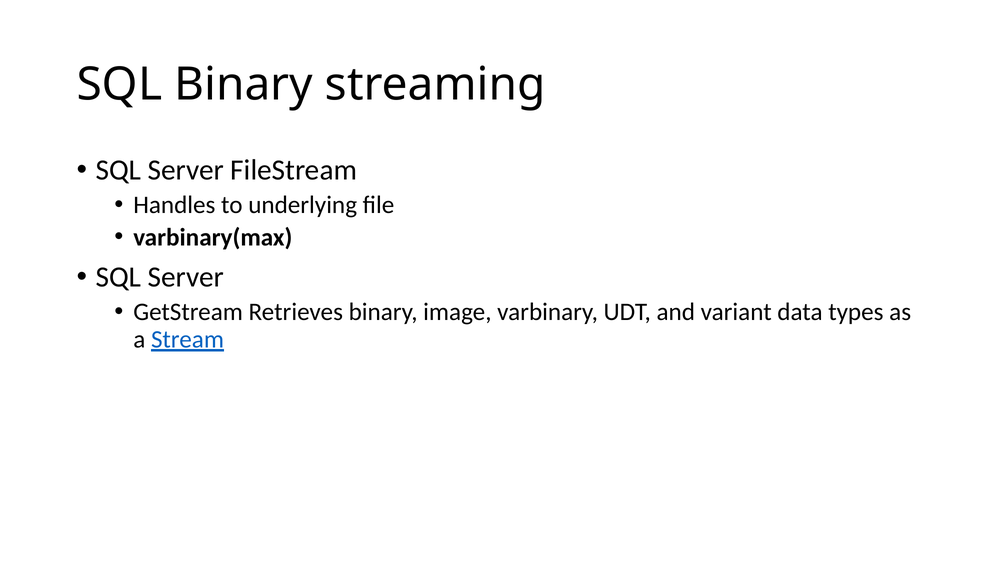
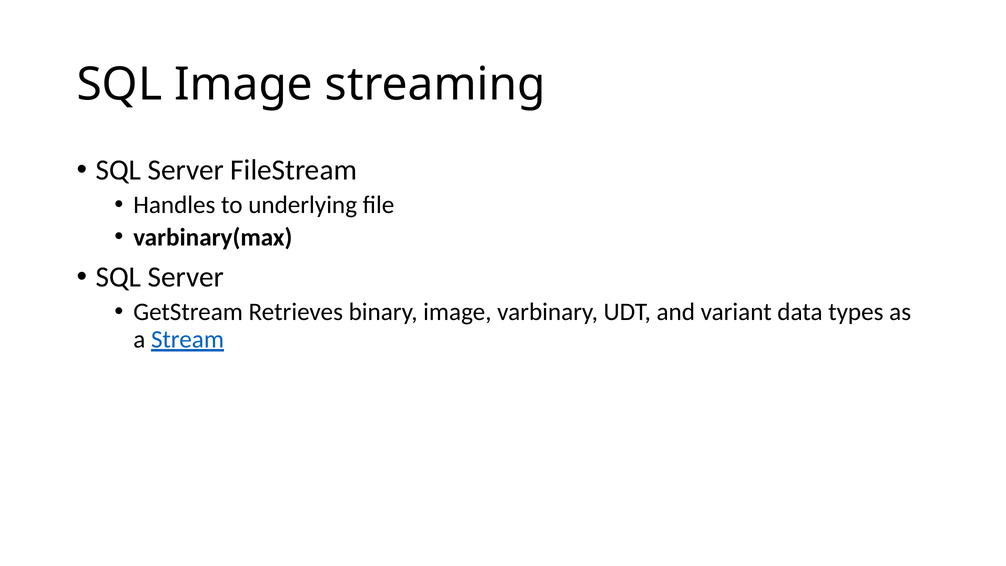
SQL Binary: Binary -> Image (244, 85)
